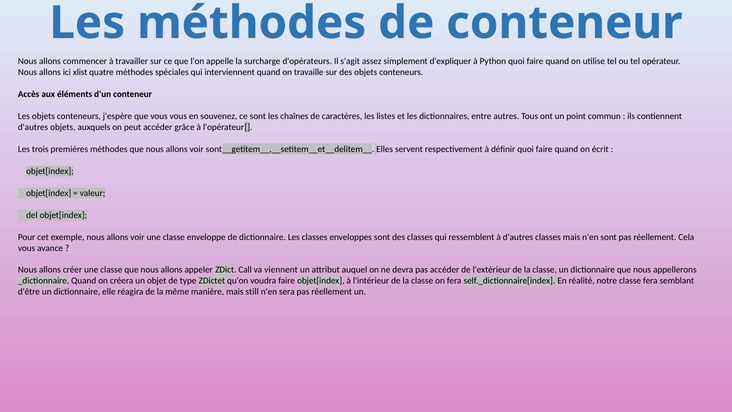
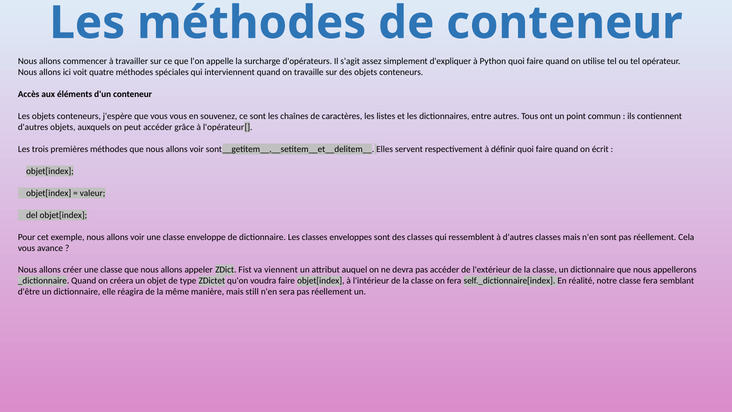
xlist: xlist -> voit (80, 72)
Call: Call -> Fist (245, 270)
